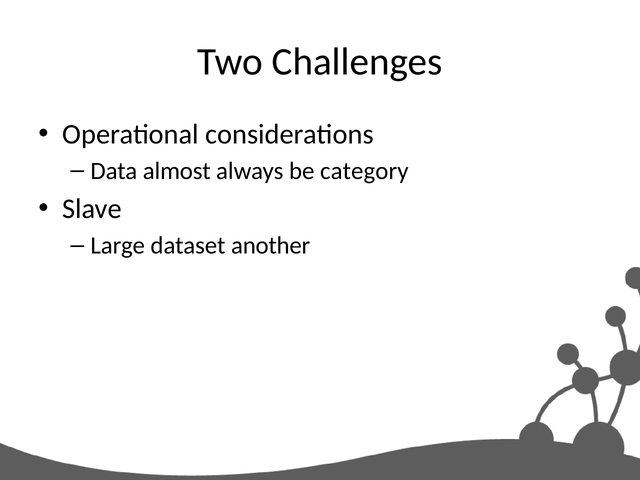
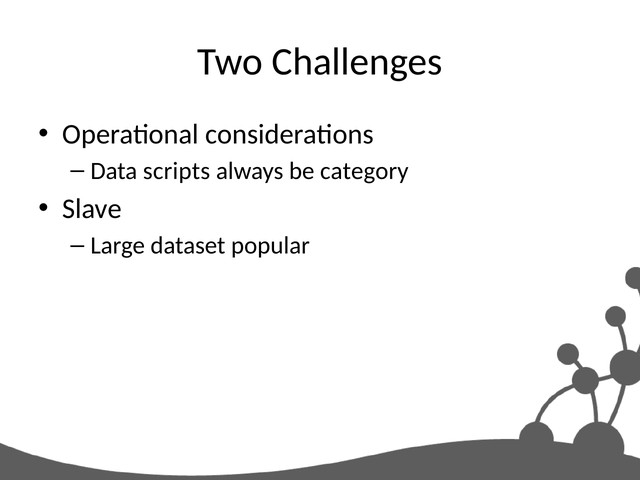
almost: almost -> scripts (177, 171)
another: another -> popular (270, 246)
